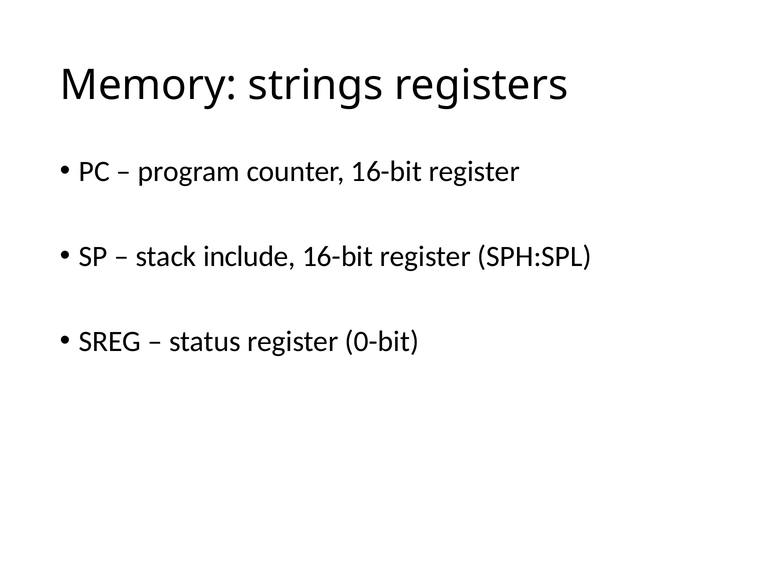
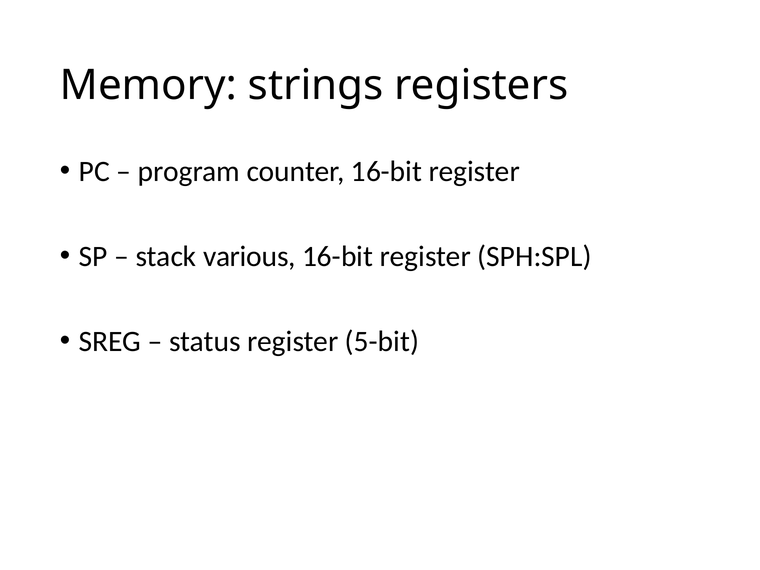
include: include -> various (249, 256)
0-bit: 0-bit -> 5-bit (382, 341)
